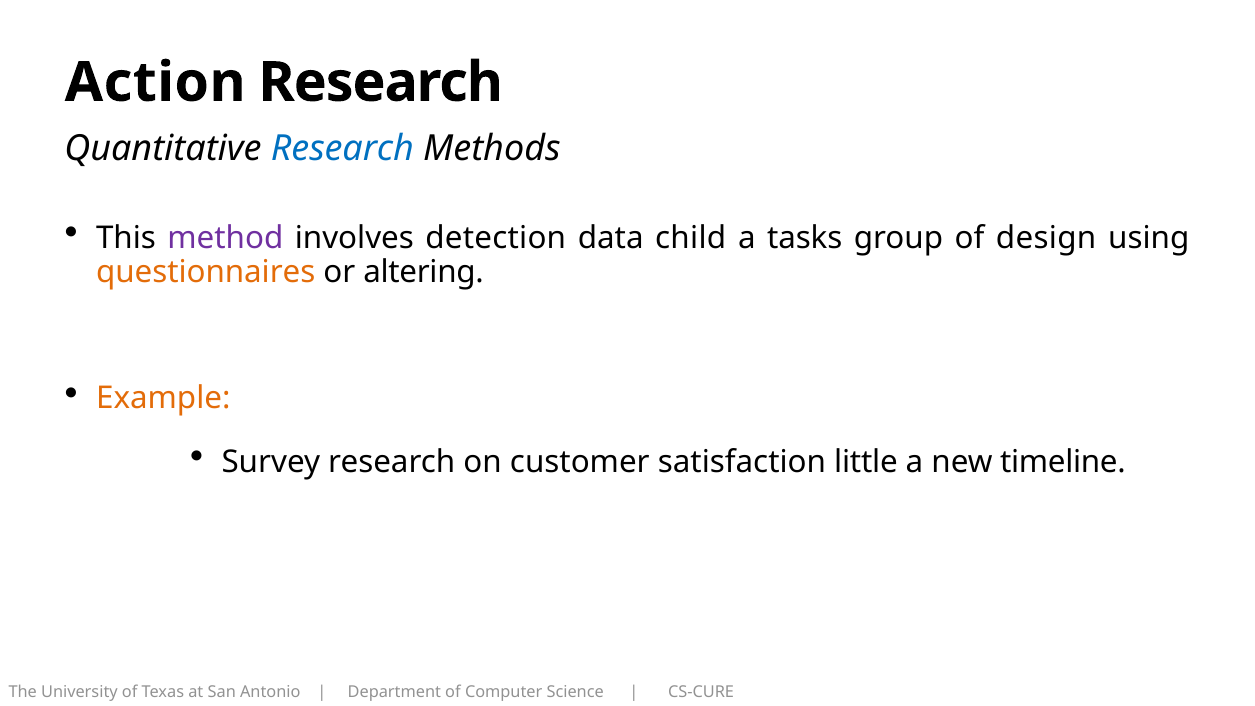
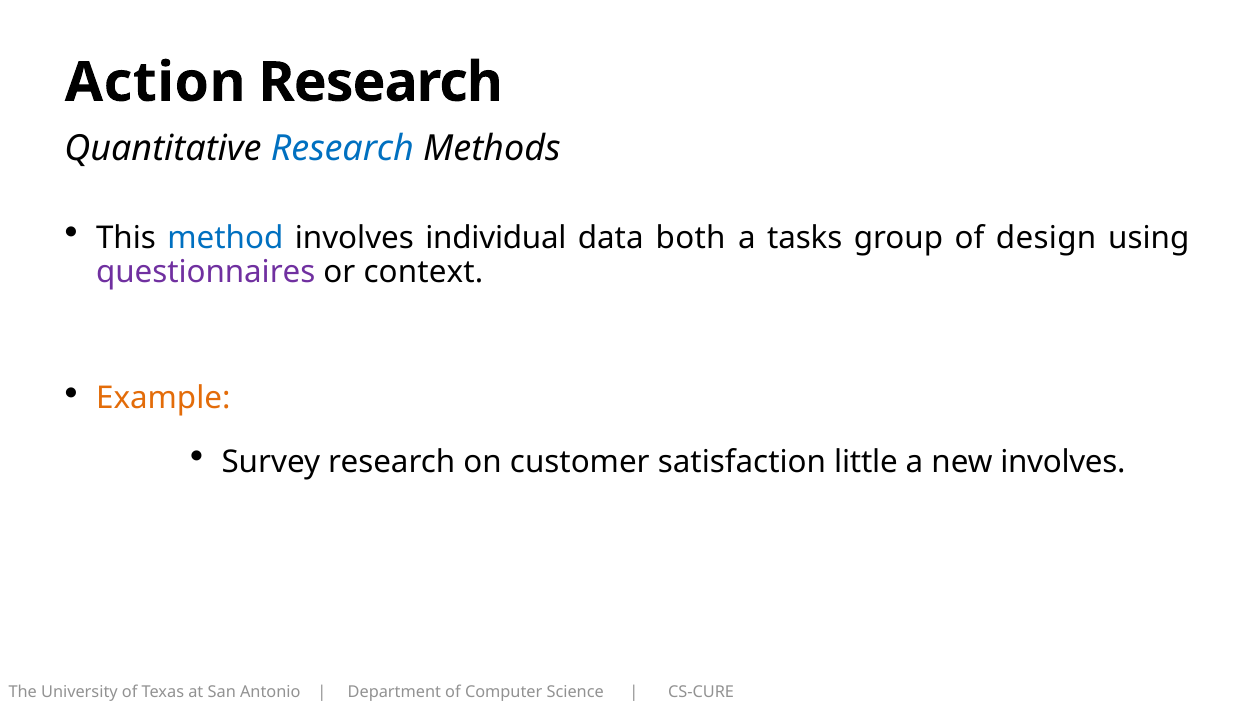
method colour: purple -> blue (225, 238)
detection: detection -> individual (496, 238)
child: child -> both (691, 238)
questionnaires colour: orange -> purple (206, 272)
altering: altering -> context (423, 272)
new timeline: timeline -> involves (1063, 462)
